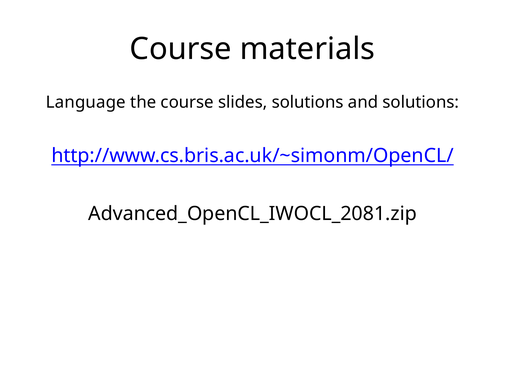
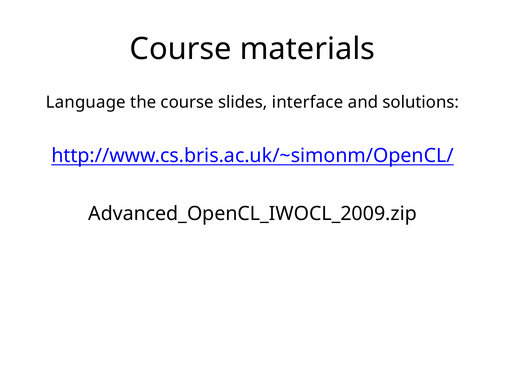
slides solutions: solutions -> interface (308, 102)
Advanced_OpenCL_IWOCL_2081.zip: Advanced_OpenCL_IWOCL_2081.zip -> Advanced_OpenCL_IWOCL_2009.zip (253, 214)
